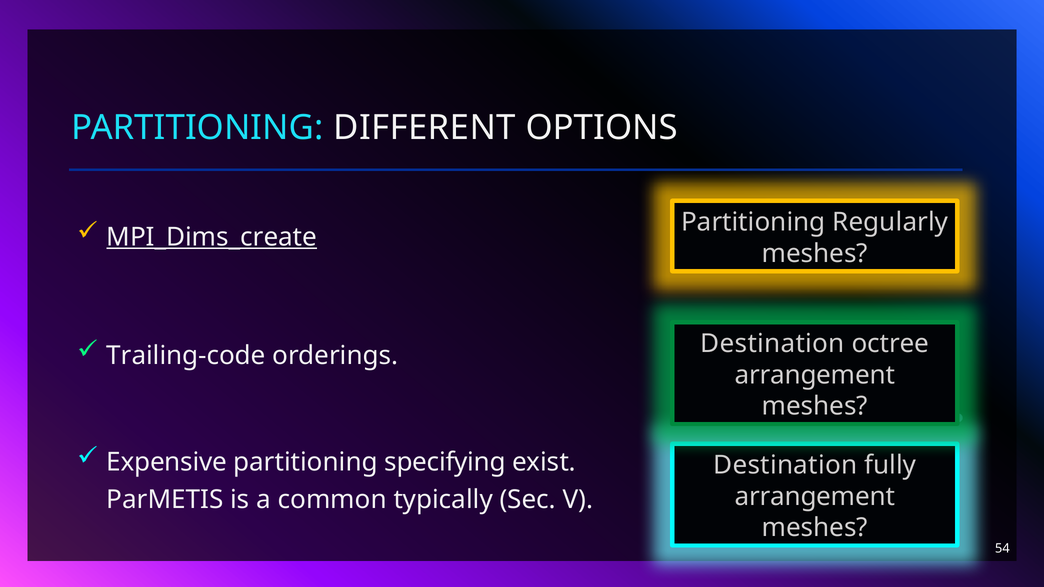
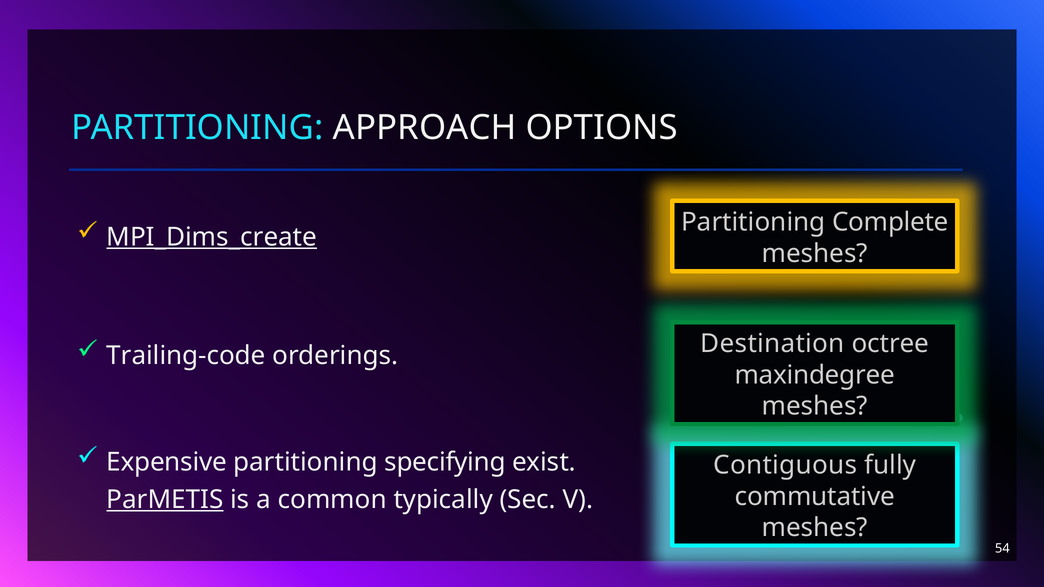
DIFFERENT: DIFFERENT -> APPROACH (425, 128)
Regularly: Regularly -> Complete (890, 222)
arrangement: arrangement -> maxindegree (815, 375)
Destination: Destination -> Contiguous (785, 465)
arrangement: arrangement -> commutative (815, 497)
ParMETIS underline: none -> present (165, 500)
